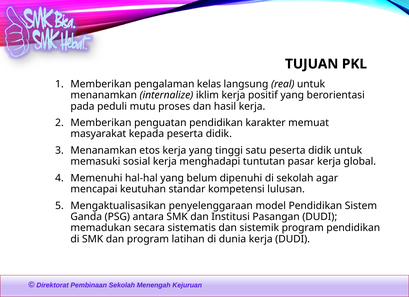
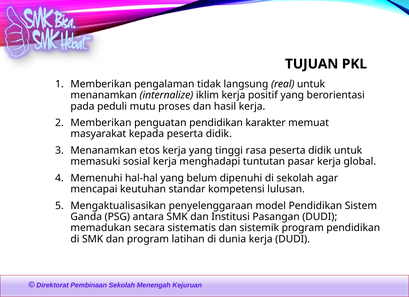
kelas: kelas -> tidak (209, 84)
satu: satu -> rasa (256, 150)
